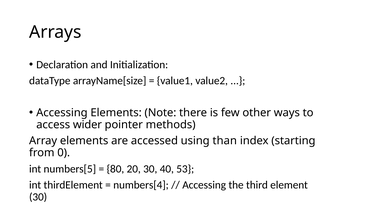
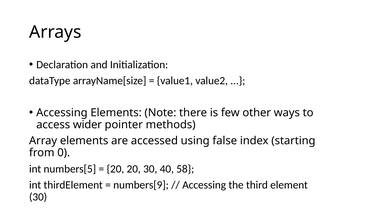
than: than -> false (225, 141)
80: 80 -> 20 (115, 169)
53: 53 -> 58 (185, 169)
numbers[4: numbers[4 -> numbers[9 (141, 185)
